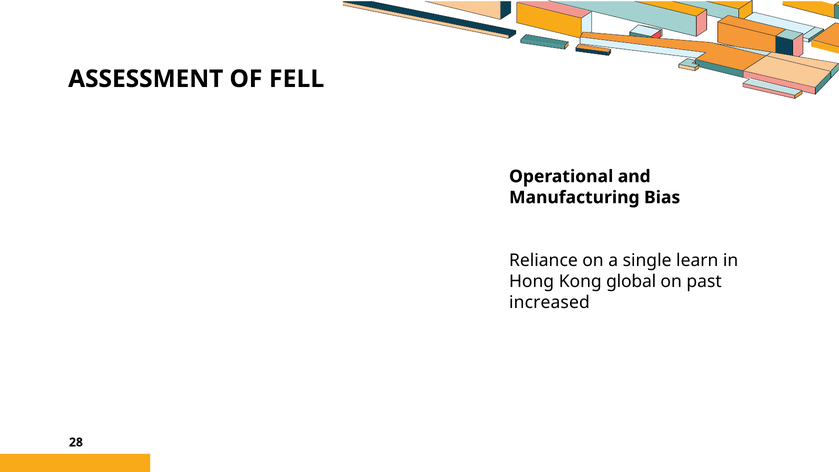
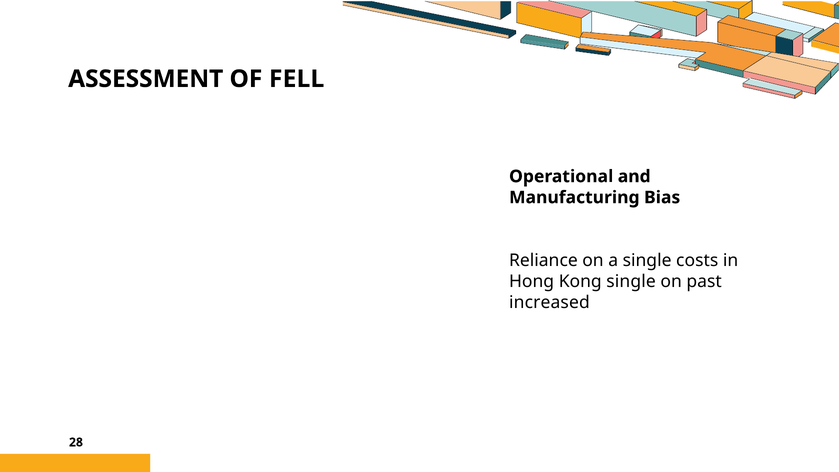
learn: learn -> costs (697, 260)
Kong global: global -> single (631, 281)
